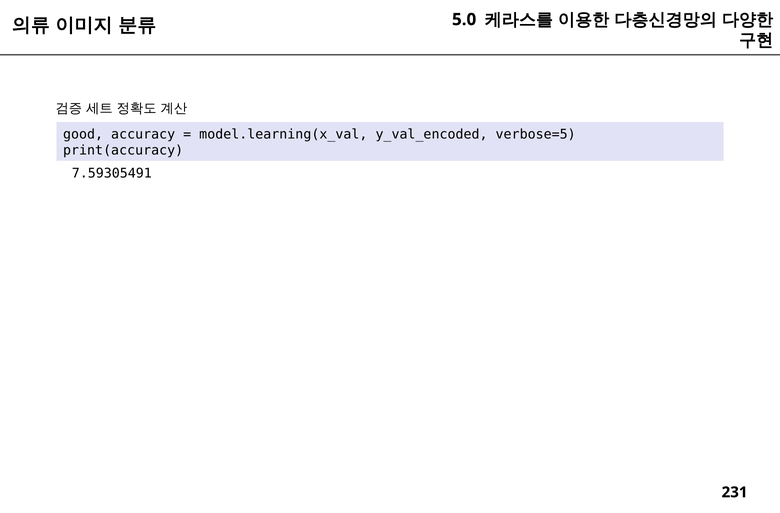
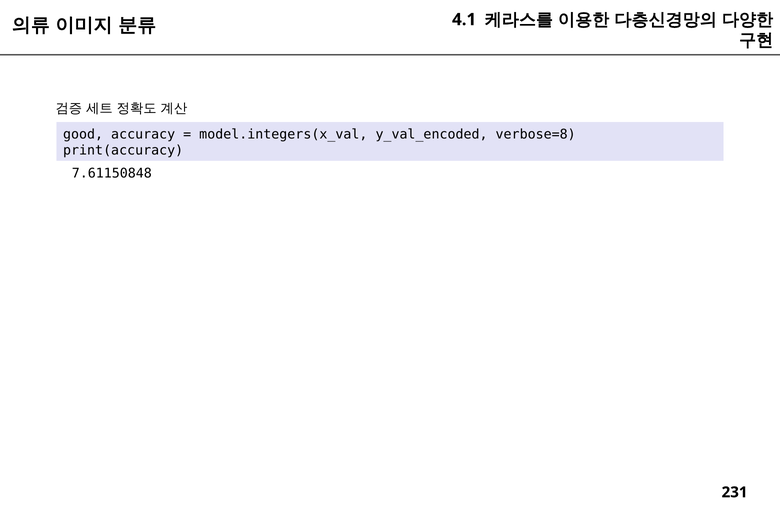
5.0: 5.0 -> 4.1 (464, 19)
model.learning(x_val: model.learning(x_val -> model.integers(x_val (283, 134)
verbose=5: verbose=5 -> verbose=8 (536, 134)
7.59305491: 7.59305491 -> 7.61150848 (112, 173)
